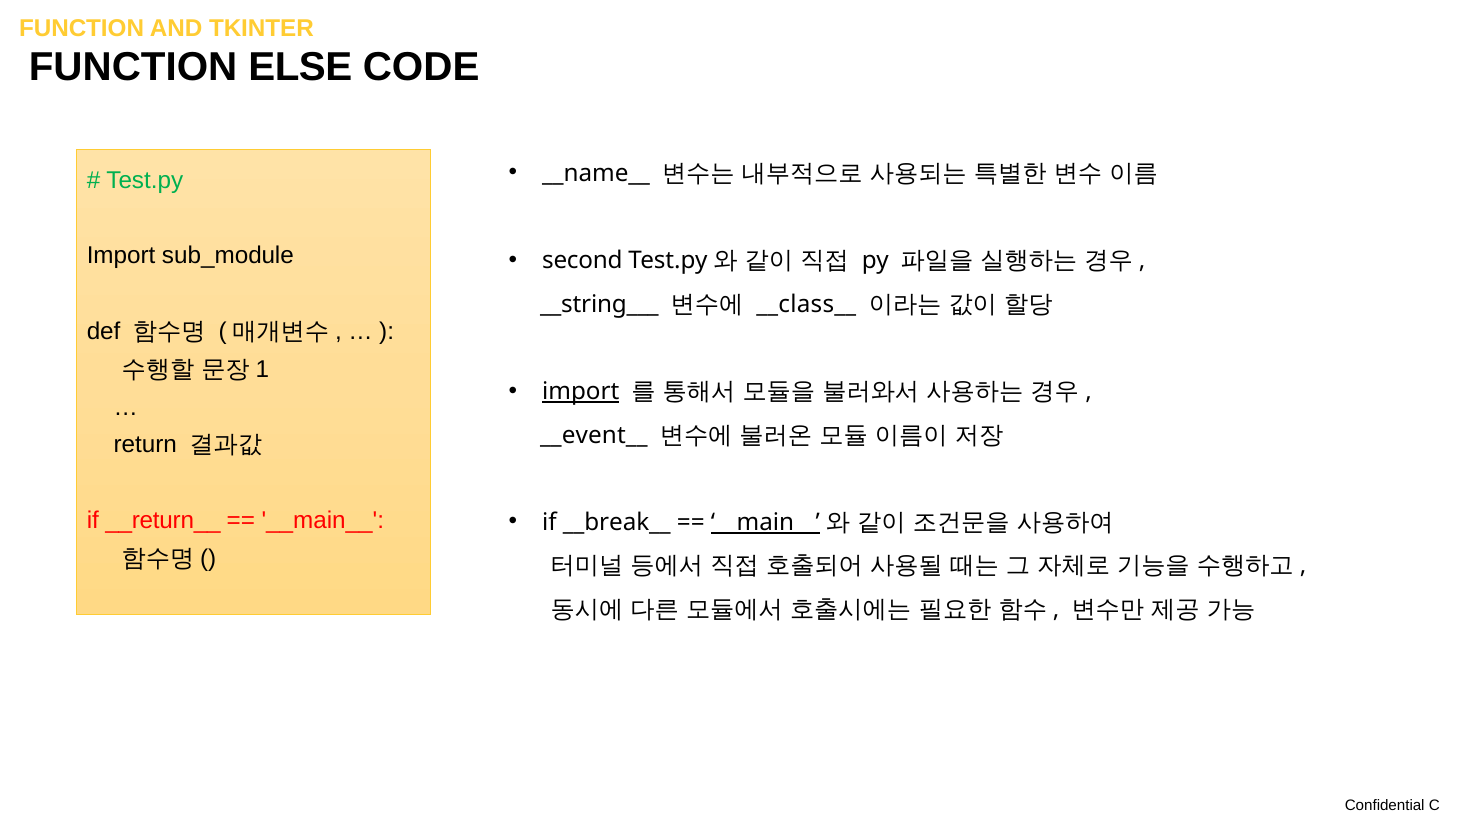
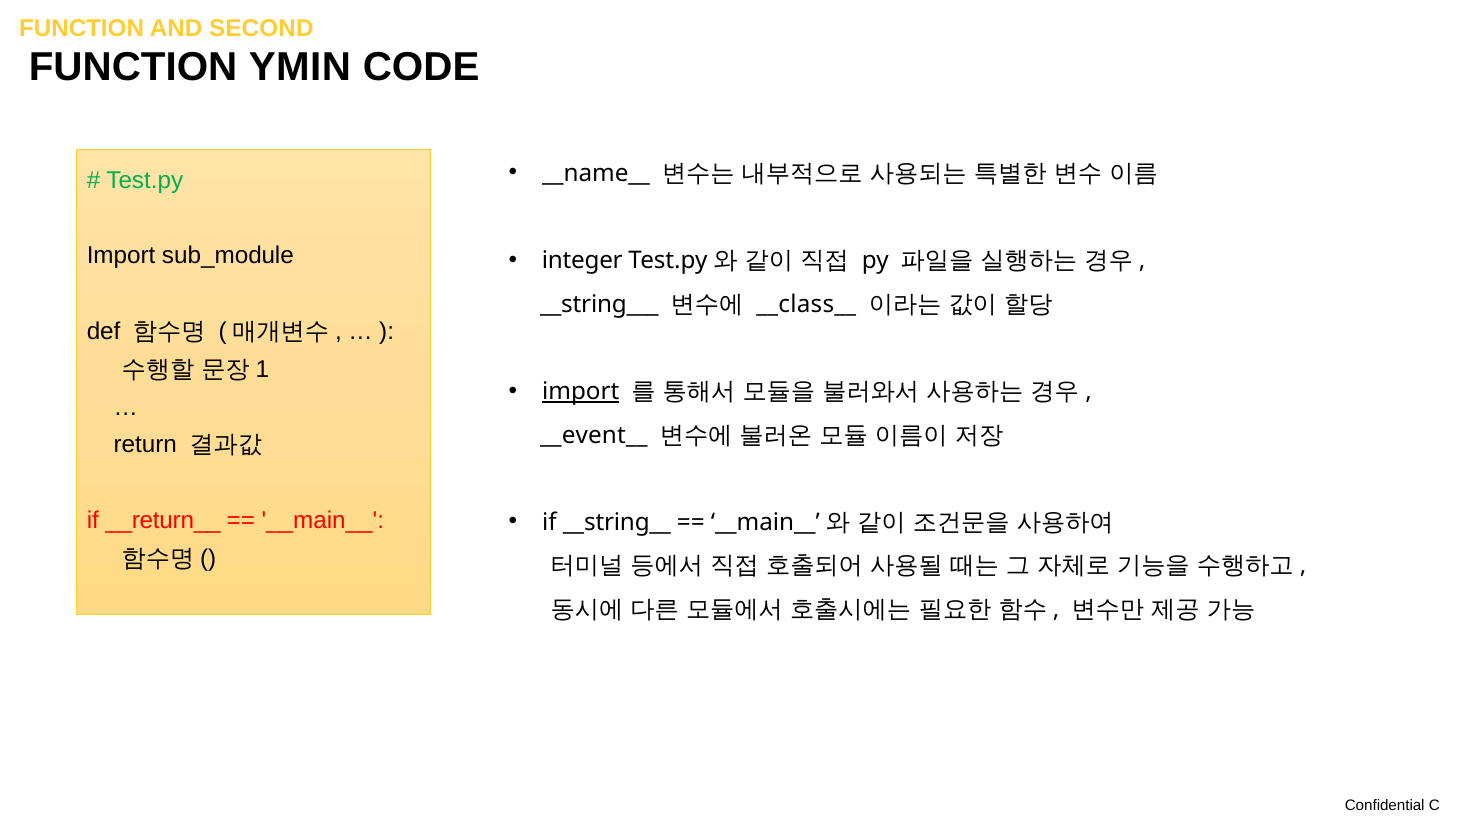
TKINTER: TKINTER -> SECOND (261, 29)
ELSE: ELSE -> YMIN (300, 67)
second: second -> integer (582, 261)
__break__: __break__ -> __string__ (617, 523)
__main__ underline: present -> none (765, 523)
